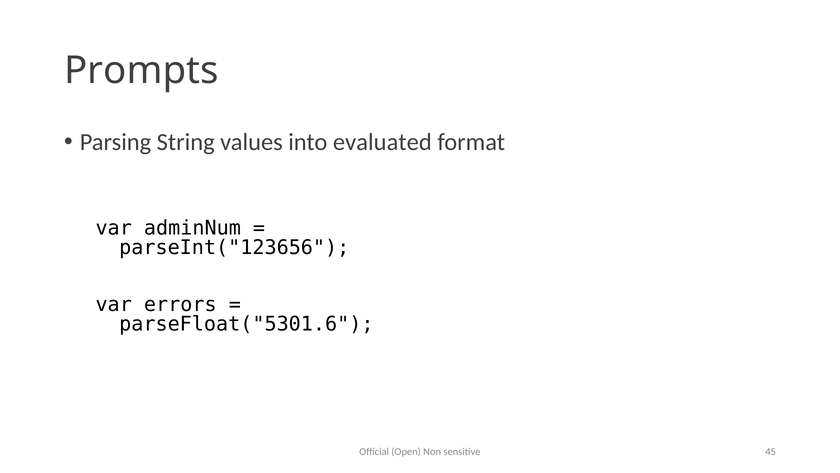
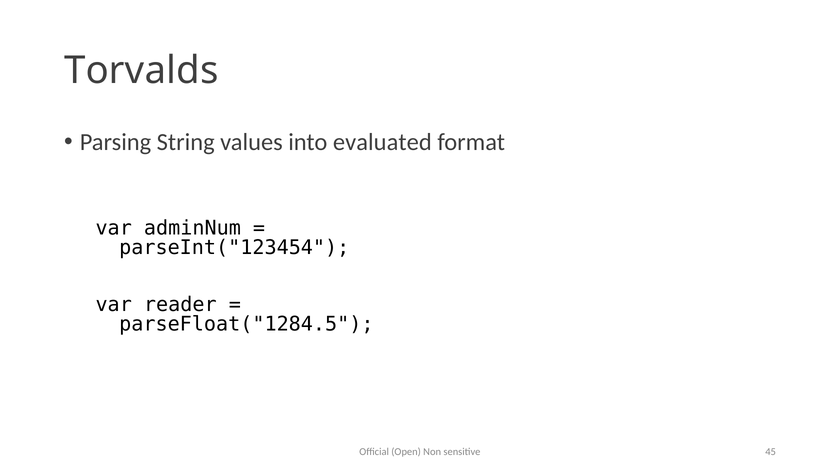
Prompts: Prompts -> Torvalds (141, 71)
parseInt("123656: parseInt("123656 -> parseInt("123454 (234, 247)
errors: errors -> reader (180, 304)
parseFloat("5301.6: parseFloat("5301.6 -> parseFloat("1284.5 (246, 324)
